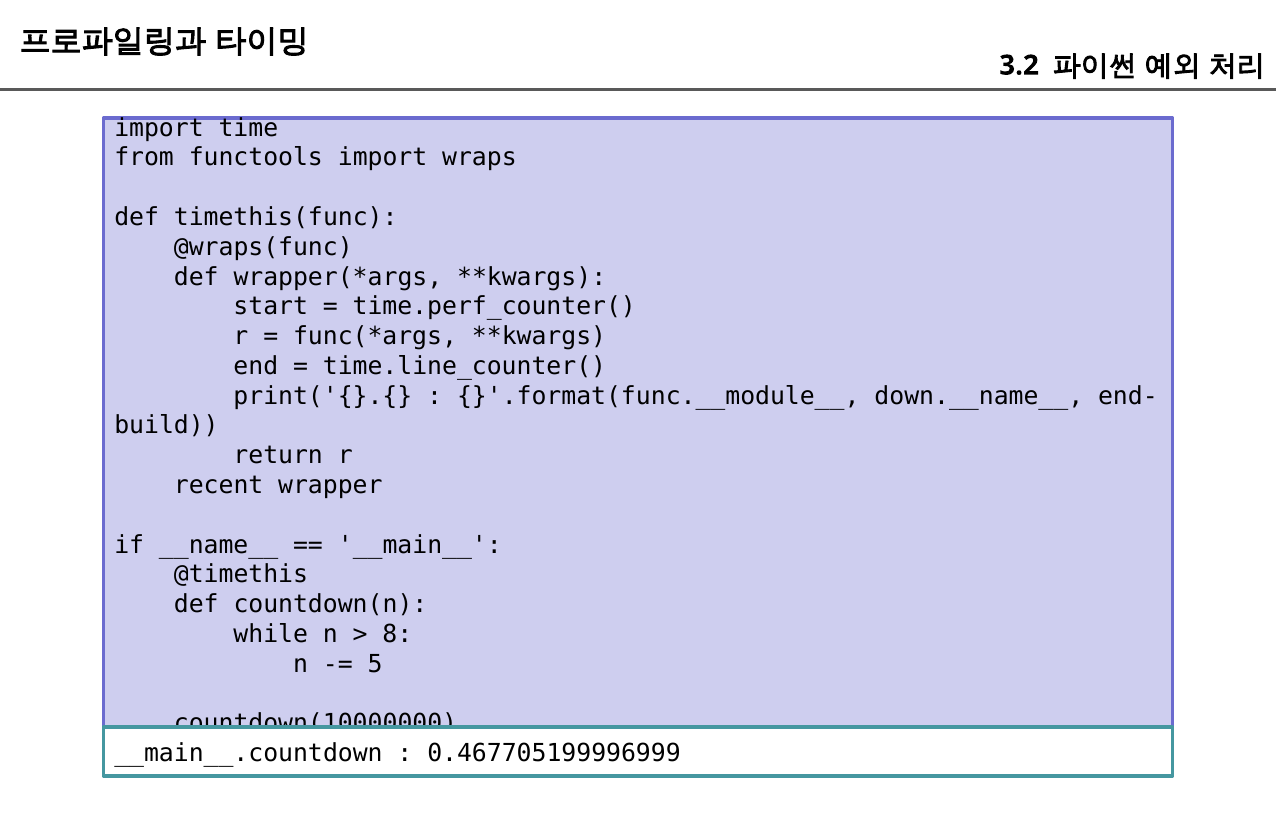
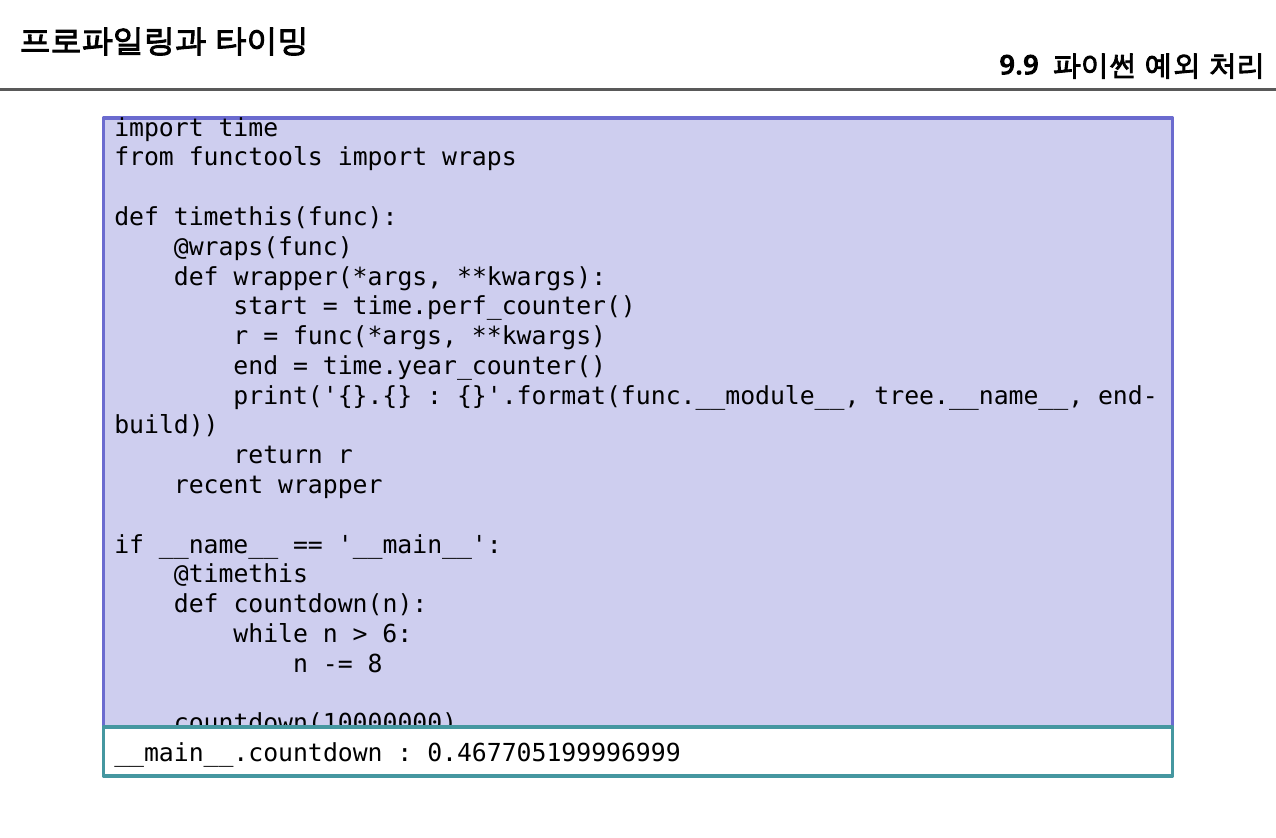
3.2: 3.2 -> 9.9 (1019, 65)
time.line_counter(: time.line_counter( -> time.year_counter( (464, 366)
down.__name__: down.__name__ -> tree.__name__ (979, 396)
8: 8 -> 6 (397, 634)
5: 5 -> 8 (375, 664)
